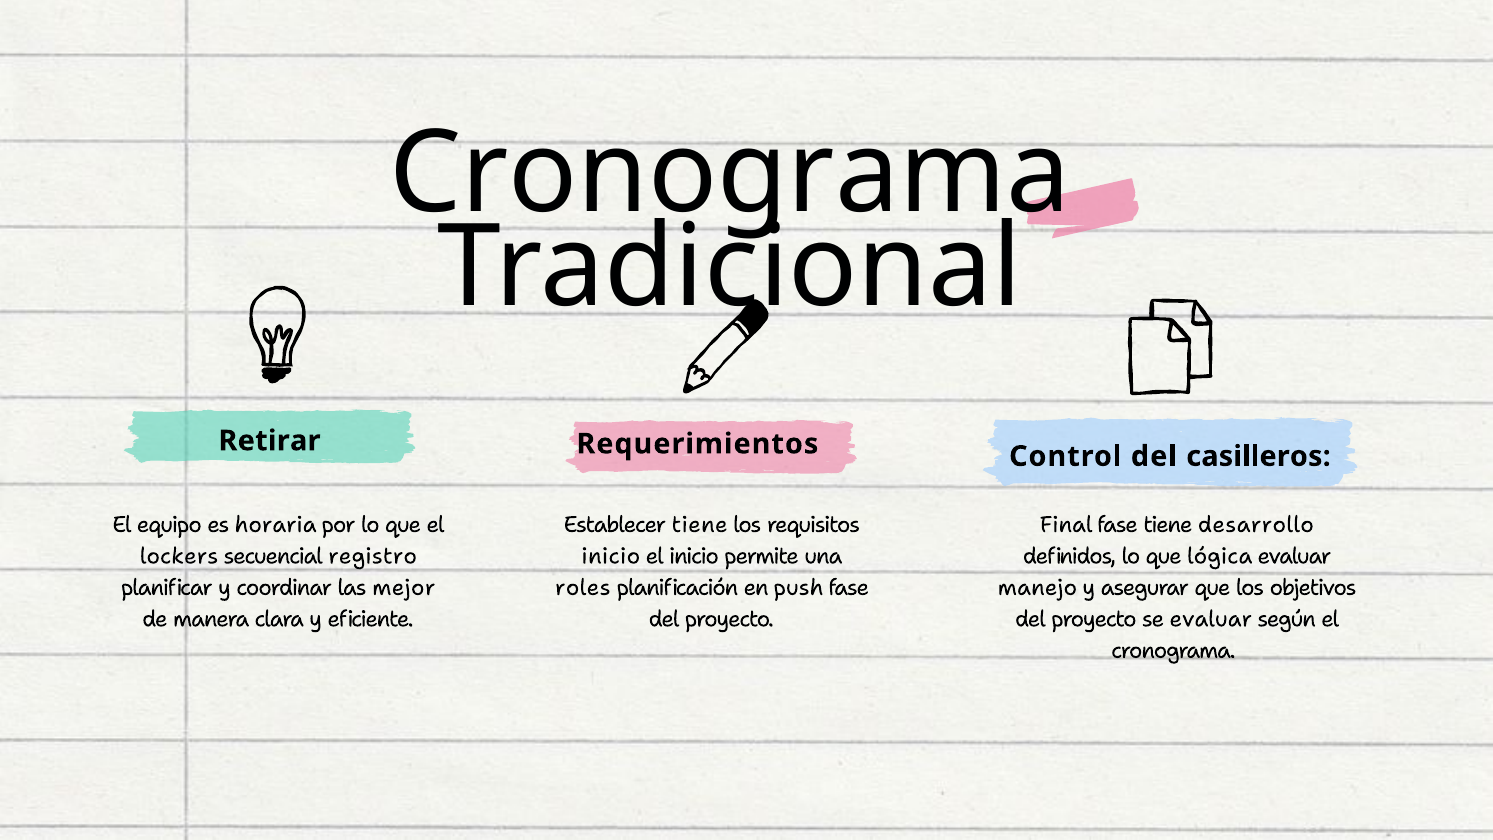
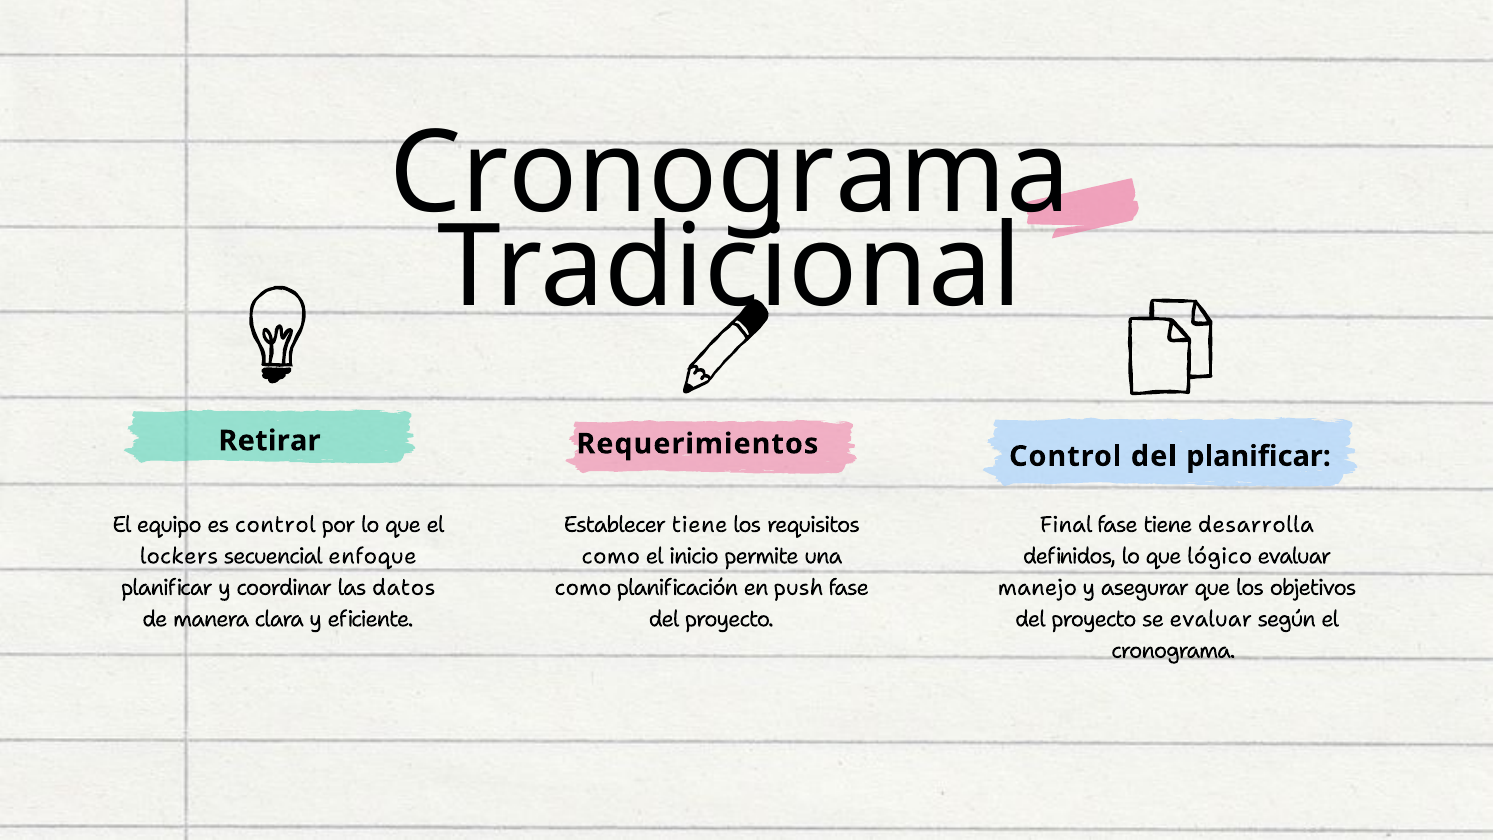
del casilleros: casilleros -> planificar (1259, 456)
es horaria: horaria -> control (275, 524)
desarrollo: desarrollo -> desarrolla (1256, 524)
registro: registro -> enfoque (372, 556)
inicio: inicio -> como (611, 556)
lógica: lógica -> lógico (1220, 556)
mejor: mejor -> datos (404, 587)
roles: roles -> como (583, 587)
